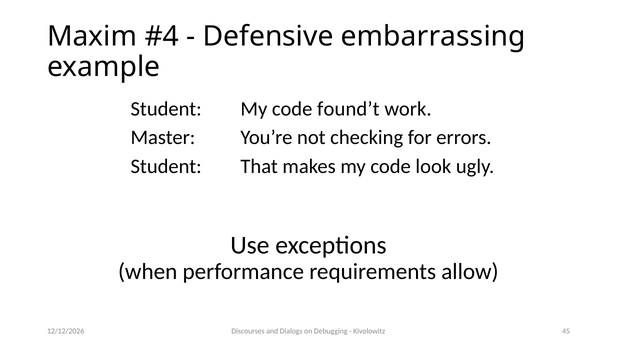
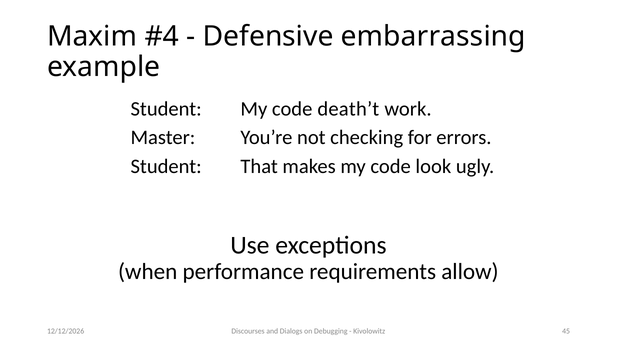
found’t: found’t -> death’t (348, 109)
